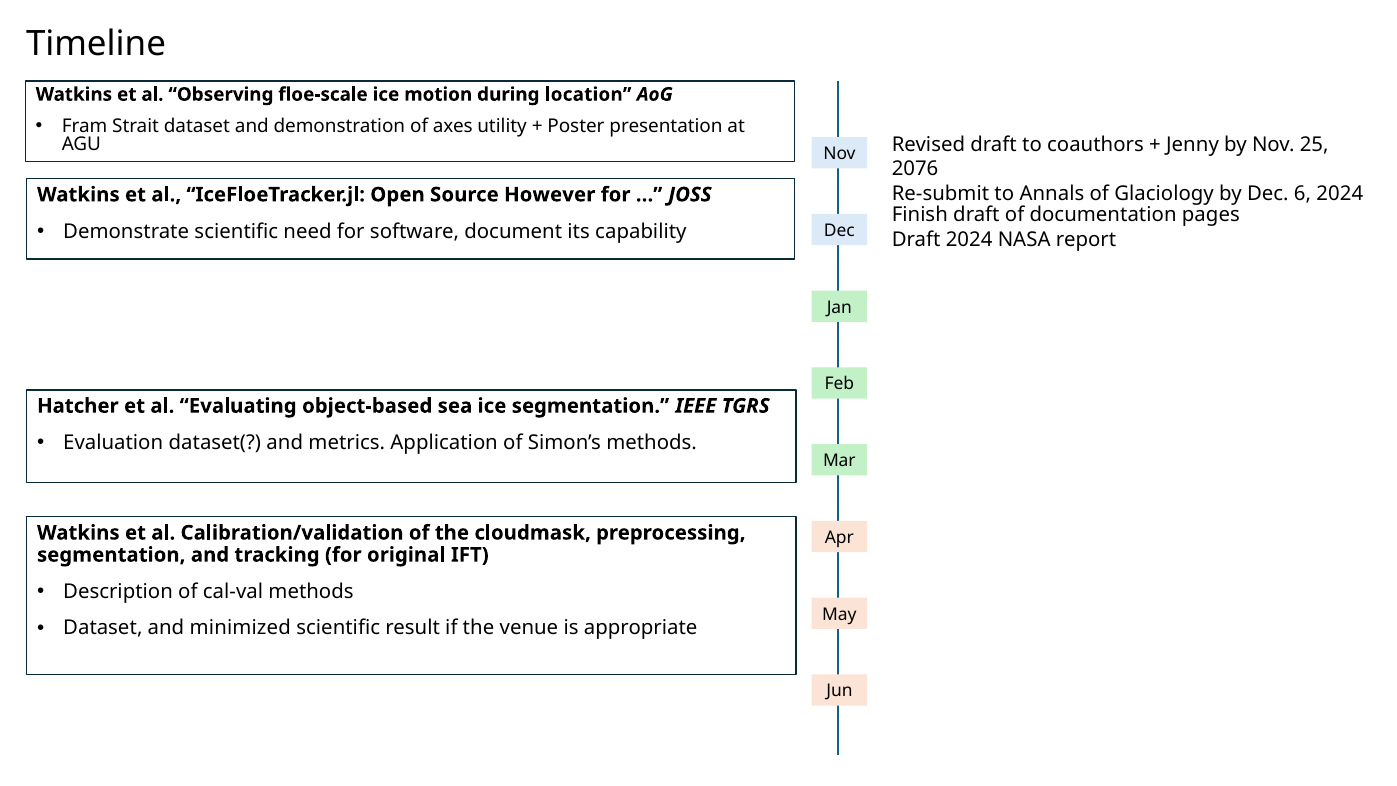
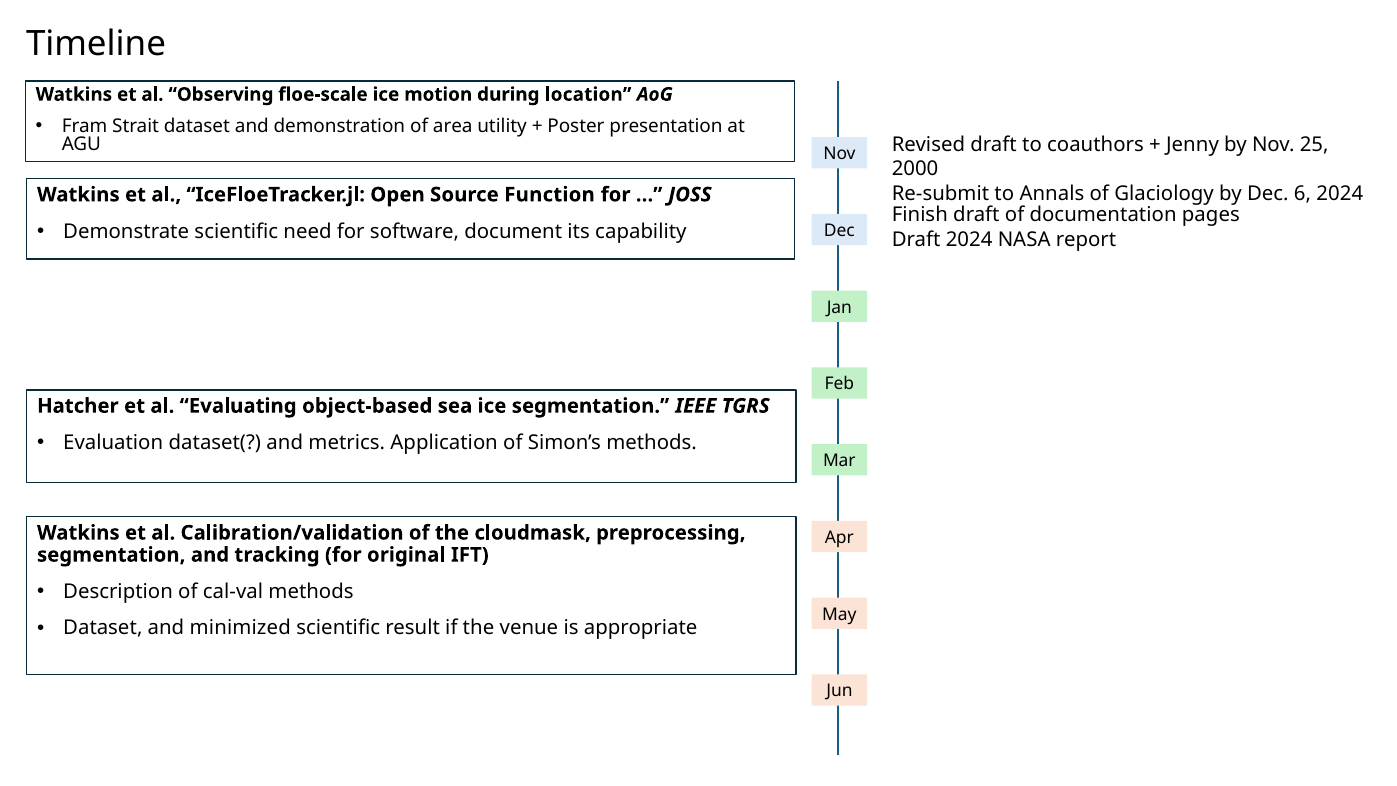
axes: axes -> area (453, 126)
2076: 2076 -> 2000 (915, 169)
However: However -> Function (550, 195)
